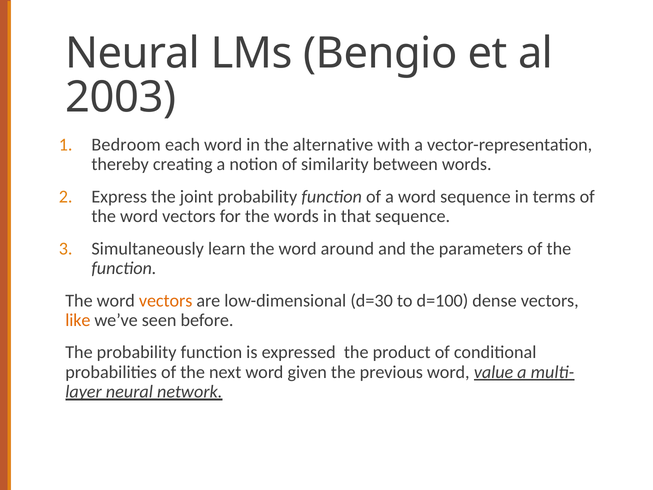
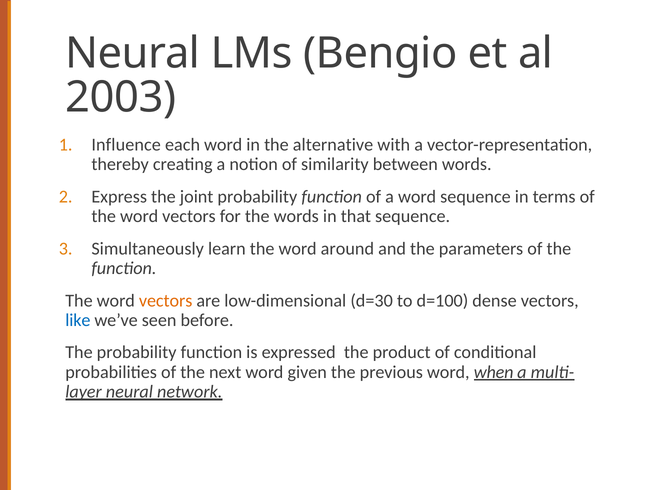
Bedroom: Bedroom -> Influence (126, 145)
like colour: orange -> blue (78, 320)
value: value -> when (494, 372)
